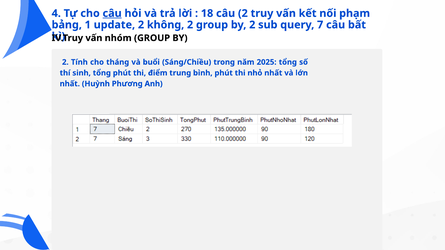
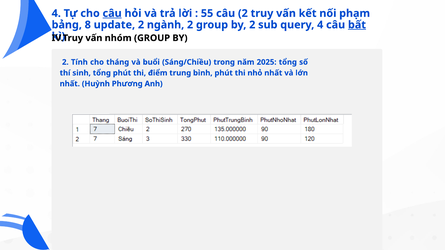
18: 18 -> 55 (207, 13)
1: 1 -> 8 (88, 25)
không: không -> ngành (166, 25)
query 7: 7 -> 4 (320, 25)
bất underline: none -> present (357, 25)
